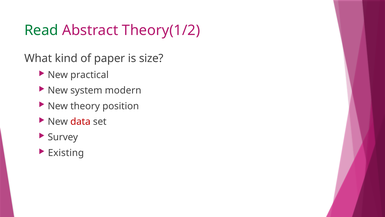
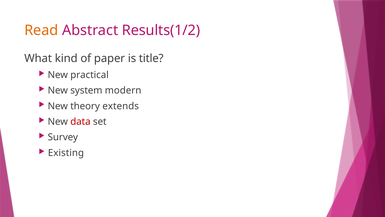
Read colour: green -> orange (41, 30)
Theory(1/2: Theory(1/2 -> Results(1/2 (161, 30)
size: size -> title (151, 58)
position: position -> extends (121, 106)
